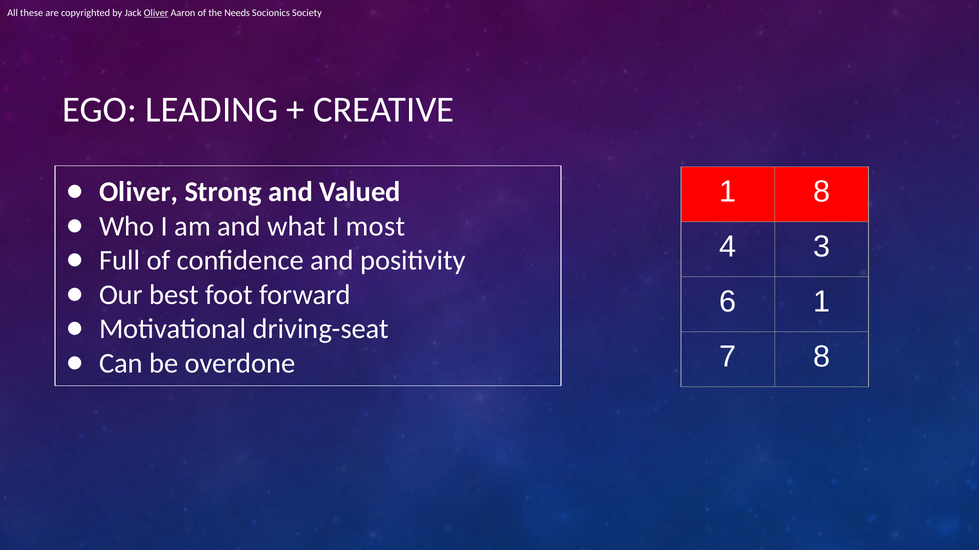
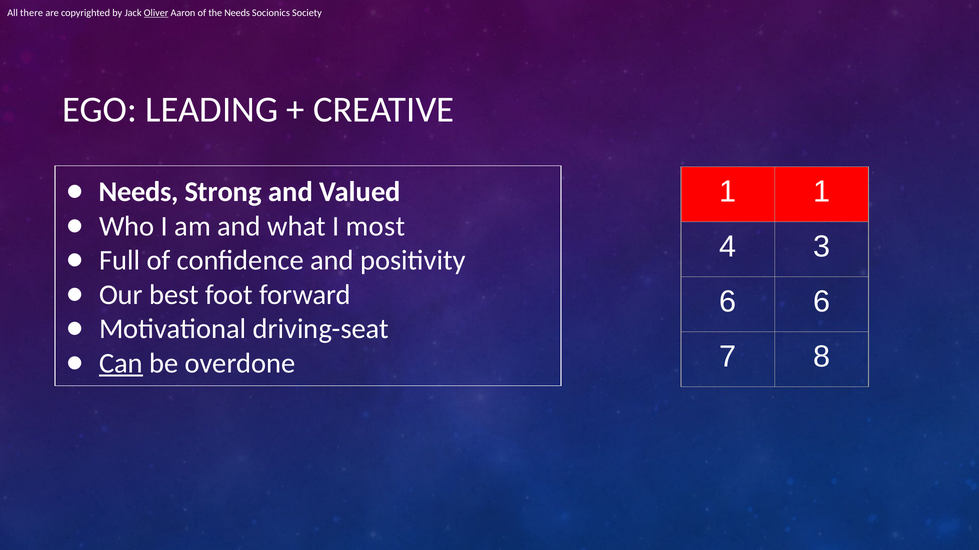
these: these -> there (32, 13)
1 8: 8 -> 1 (822, 192)
Oliver: Oliver -> Needs (139, 192)
6 1: 1 -> 6 (822, 302)
Can underline: none -> present (121, 364)
